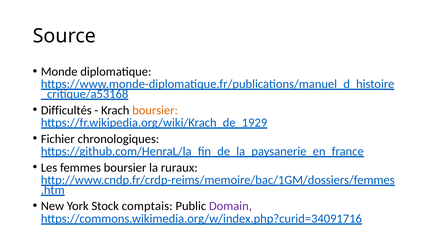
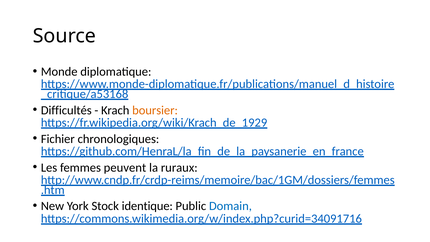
femmes boursier: boursier -> peuvent (125, 167)
comptais: comptais -> identique (147, 206)
Domain colour: purple -> blue (230, 206)
